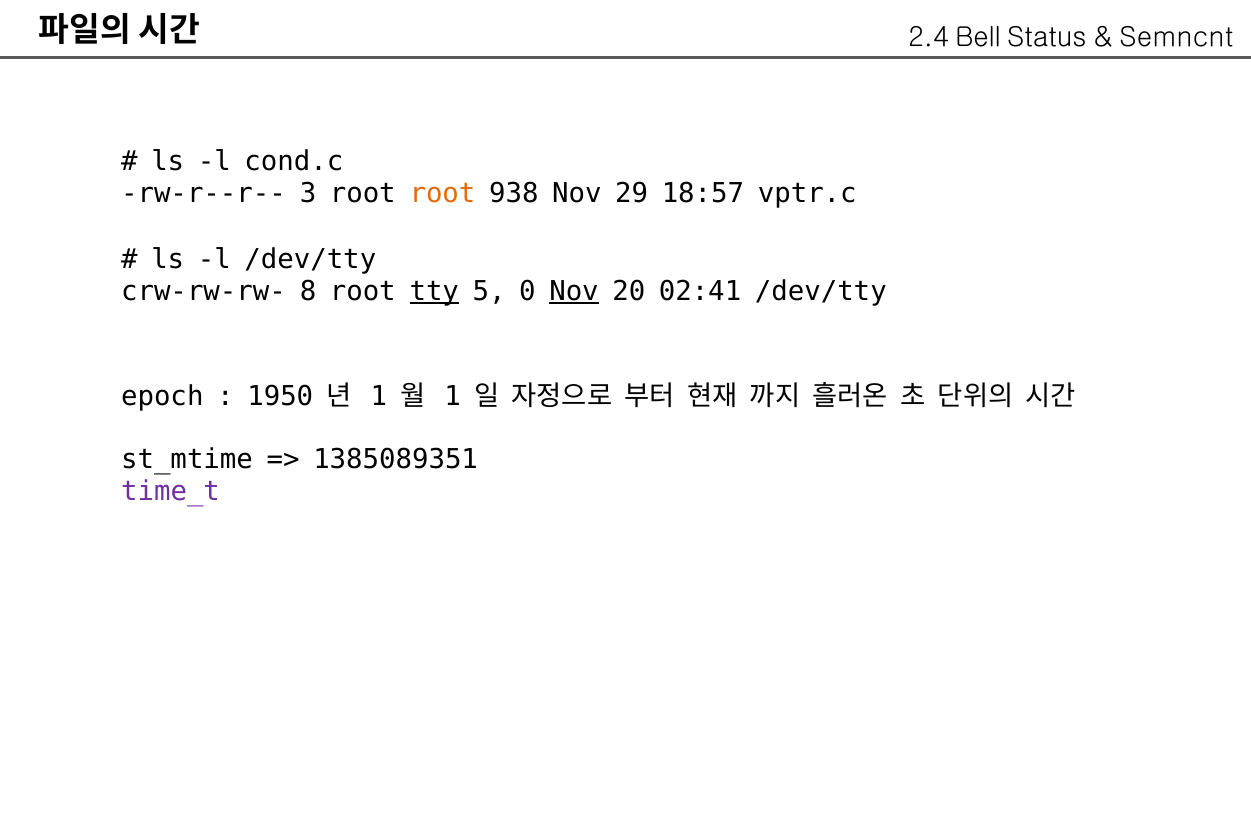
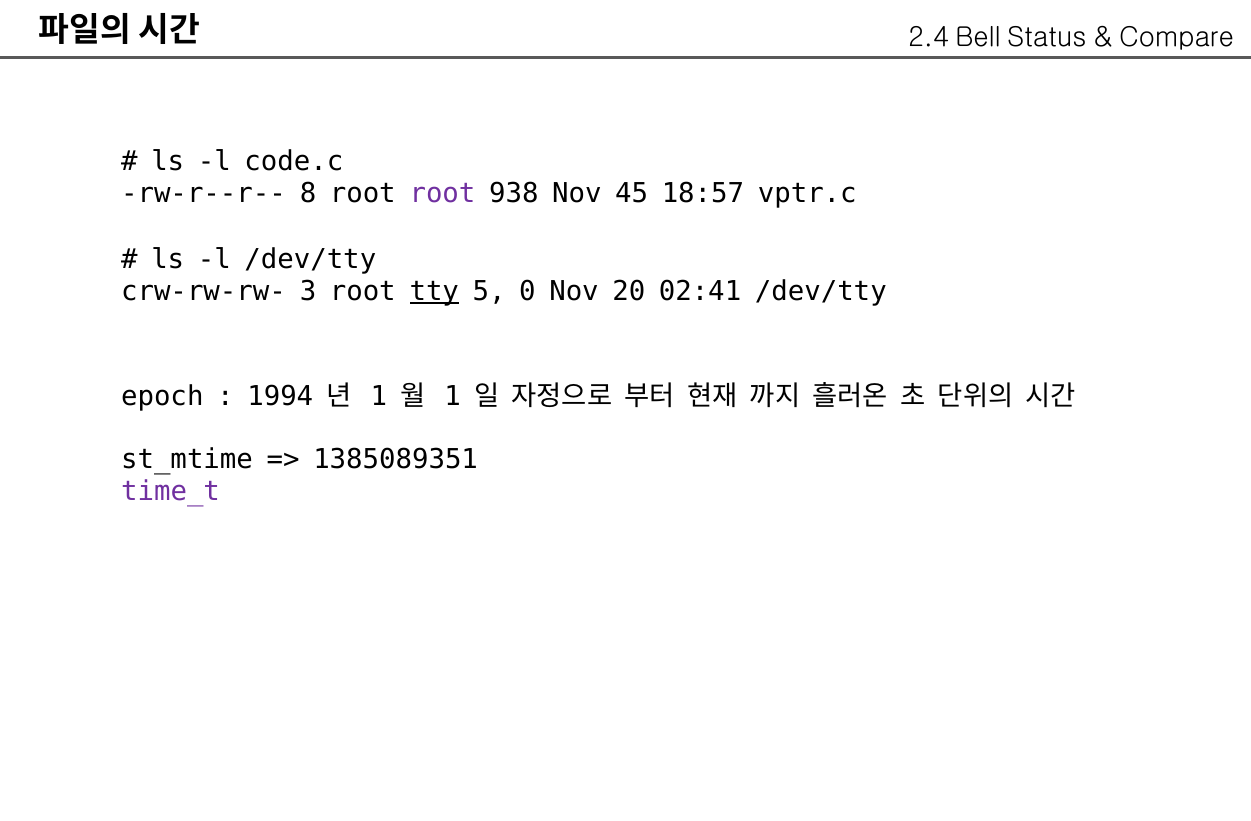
Semncnt: Semncnt -> Compare (1177, 37)
cond.c: cond.c -> code.c (294, 162)
3: 3 -> 8 (308, 194)
root colour: orange -> purple (442, 194)
29: 29 -> 45 (632, 194)
8: 8 -> 3 (308, 291)
Nov underline: present -> none (574, 291)
1950: 1950 -> 1994 (280, 396)
